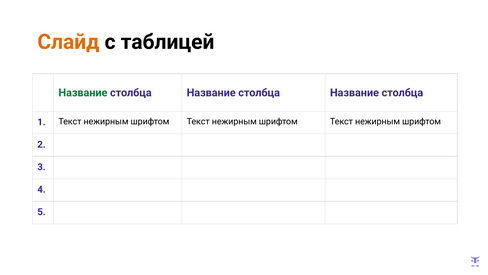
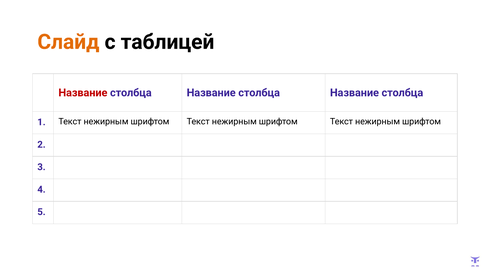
Название colour: green -> red (83, 93)
